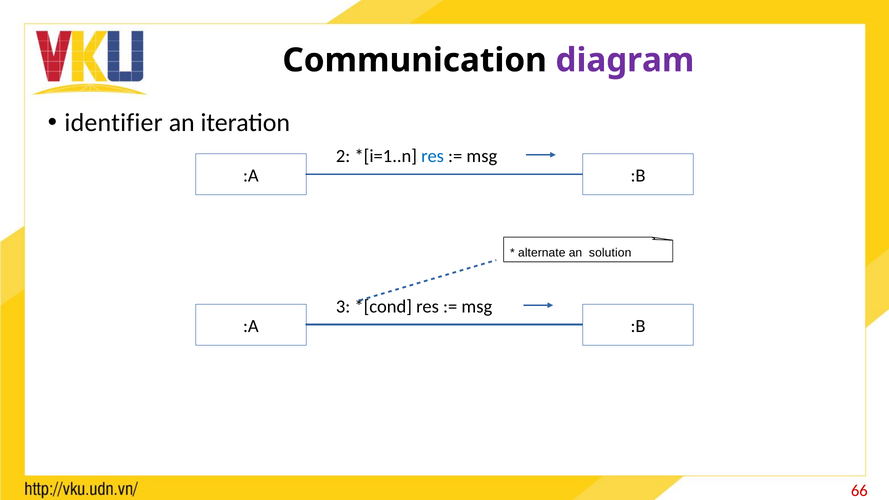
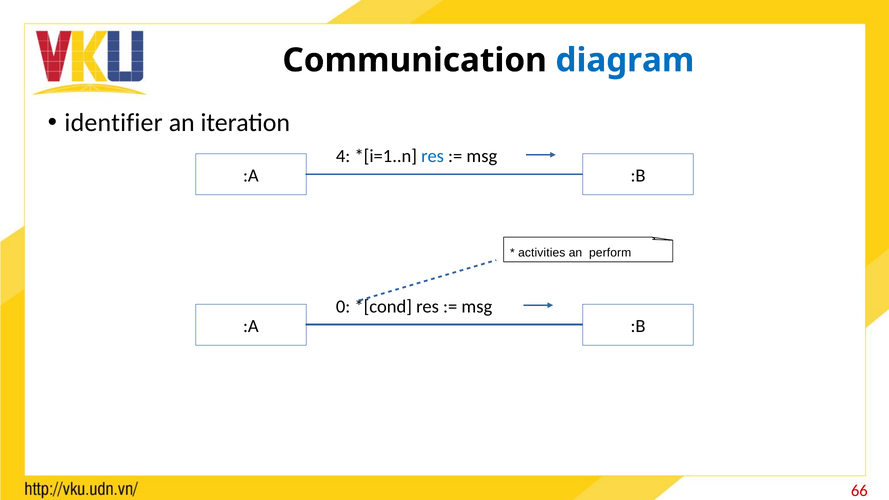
diagram colour: purple -> blue (625, 60)
2: 2 -> 4 (343, 156)
alternate: alternate -> activities (542, 253)
solution: solution -> perform (610, 253)
3: 3 -> 0 (343, 307)
